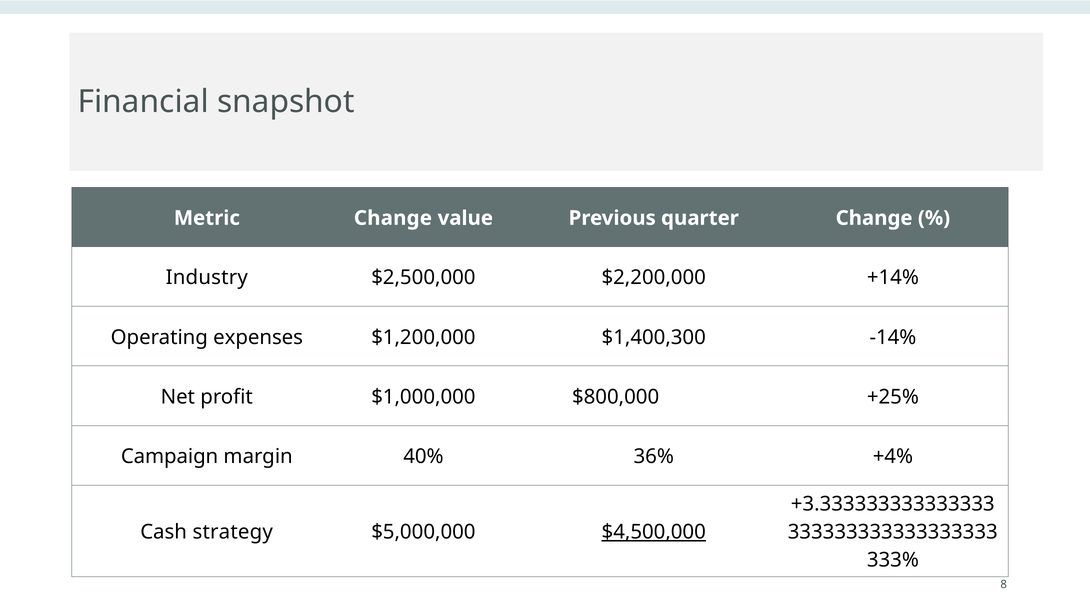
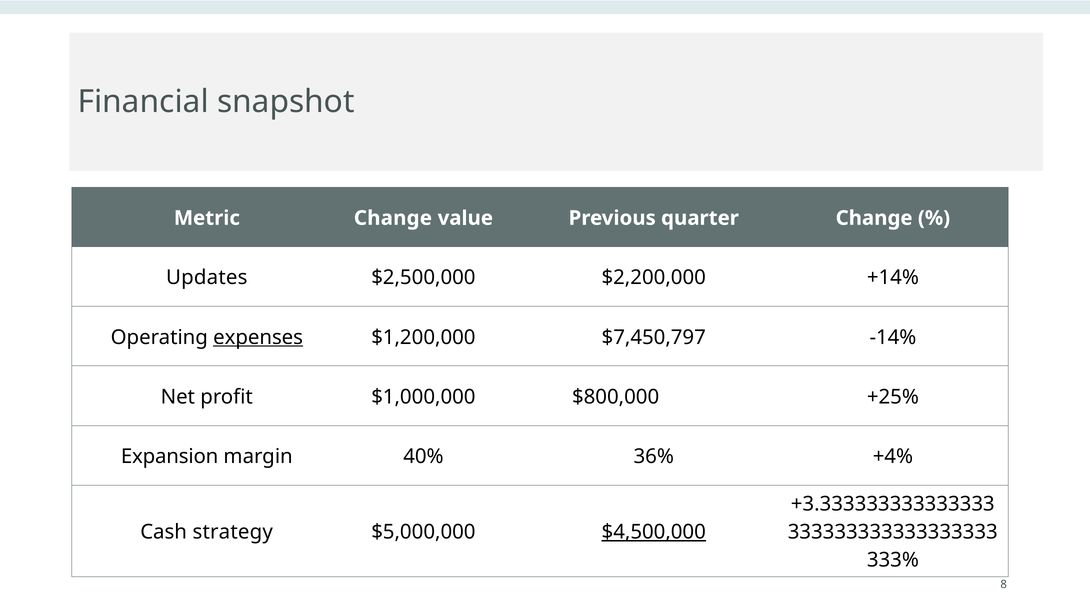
Industry: Industry -> Updates (207, 278)
expenses underline: none -> present (258, 337)
$1,400,300: $1,400,300 -> $7,450,797 (654, 337)
Campaign: Campaign -> Expansion (170, 457)
